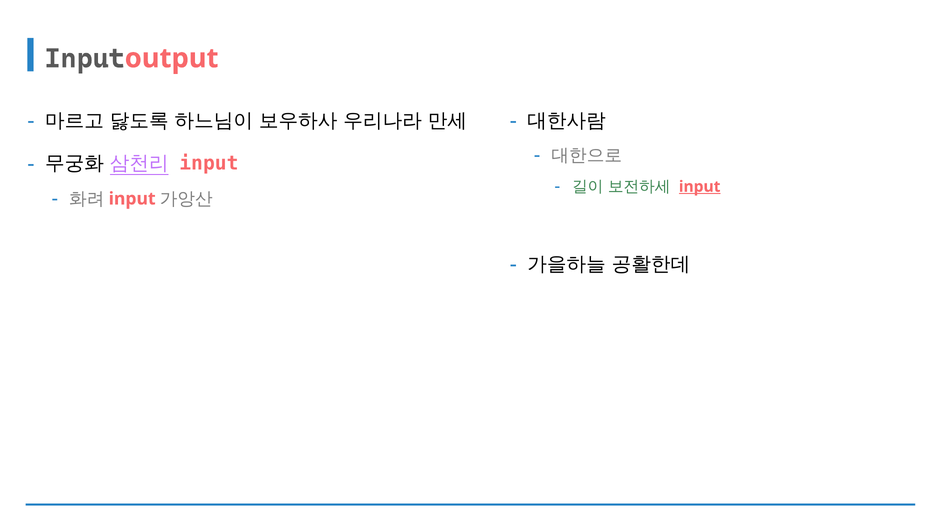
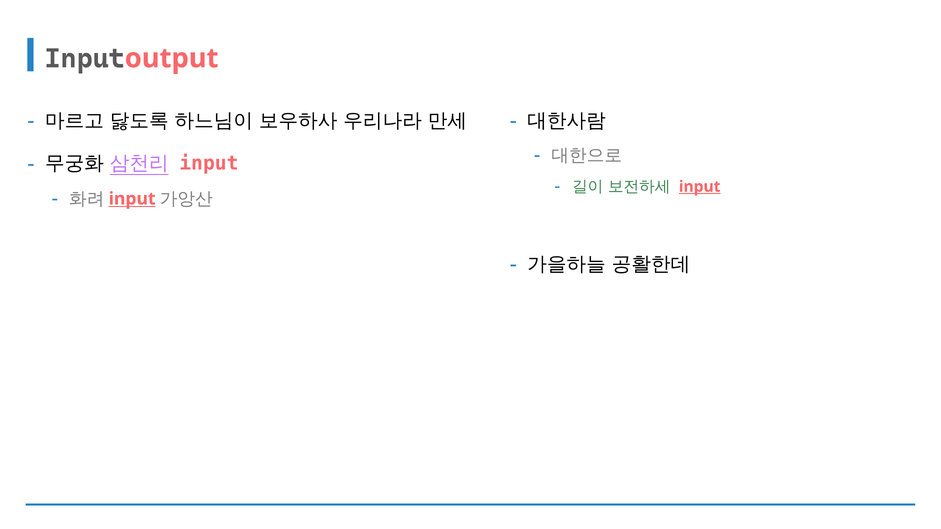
input underline: none -> present (132, 199)
